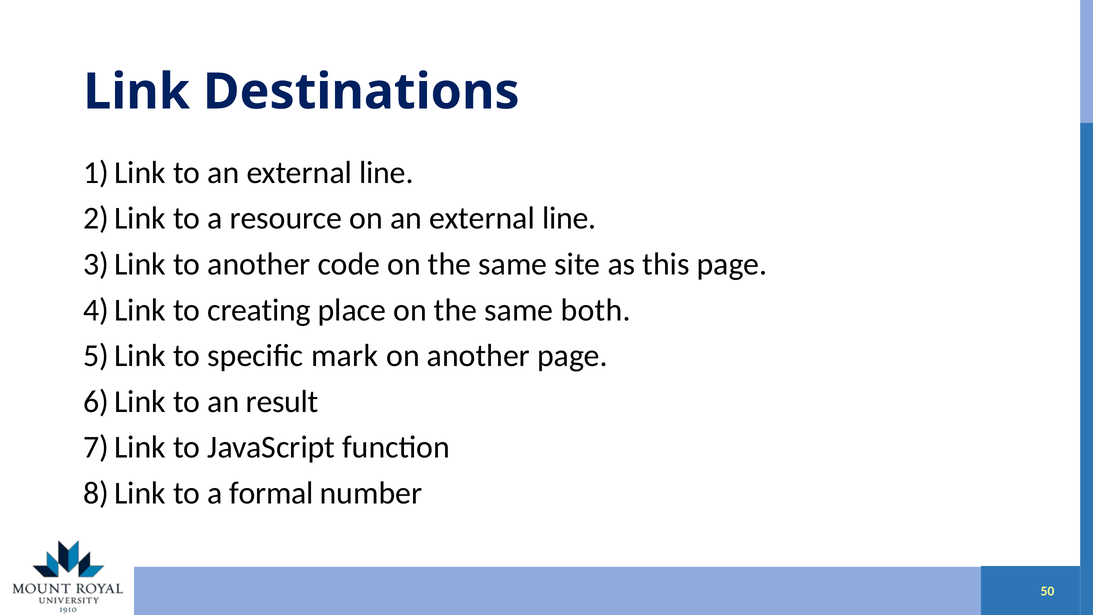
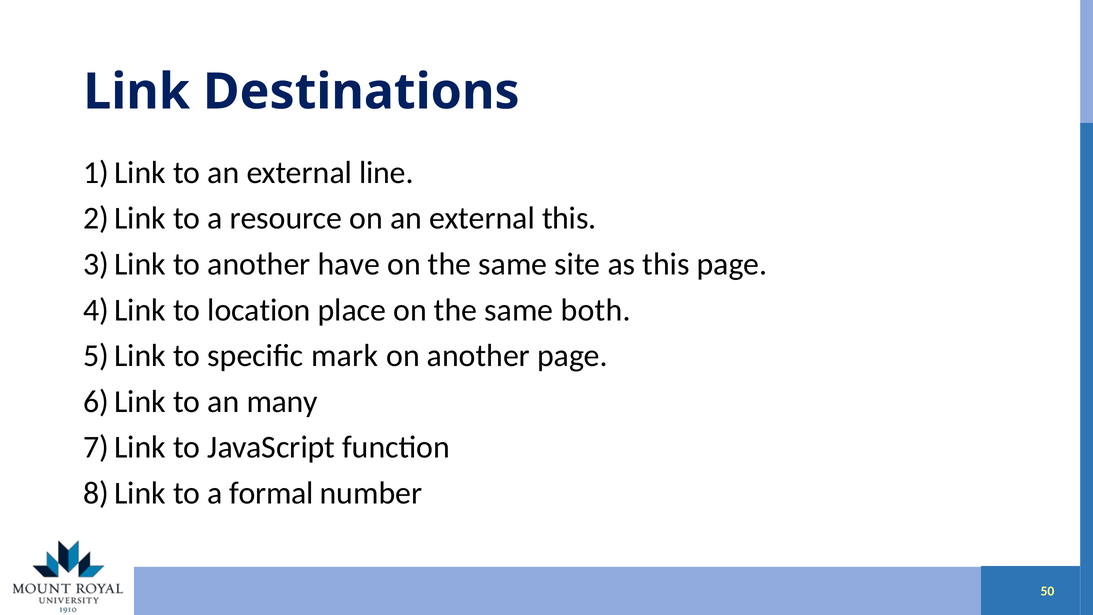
on an external line: line -> this (569, 218)
code: code -> have (349, 264)
creating: creating -> location (259, 310)
result: result -> many (282, 401)
